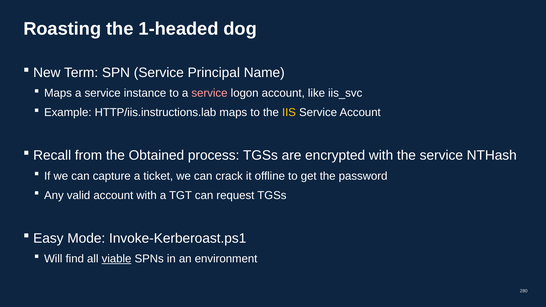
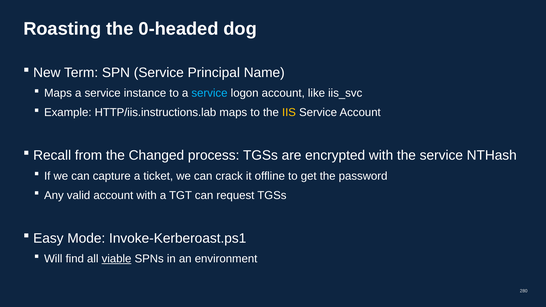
1-headed: 1-headed -> 0-headed (179, 29)
service colour: pink -> light blue (209, 93)
Obtained: Obtained -> Changed (156, 155)
